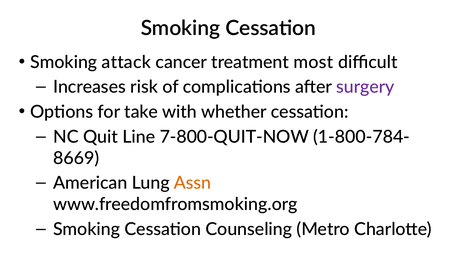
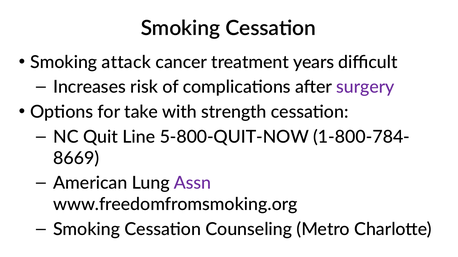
most: most -> years (314, 62)
whether: whether -> strength (234, 112)
7-800-QUIT-NOW: 7-800-QUIT-NOW -> 5-800-QUIT-NOW (234, 137)
Assn colour: orange -> purple (192, 184)
